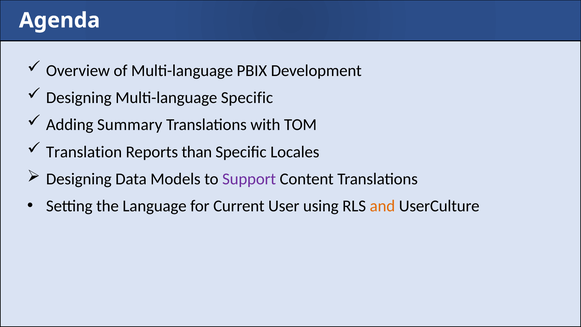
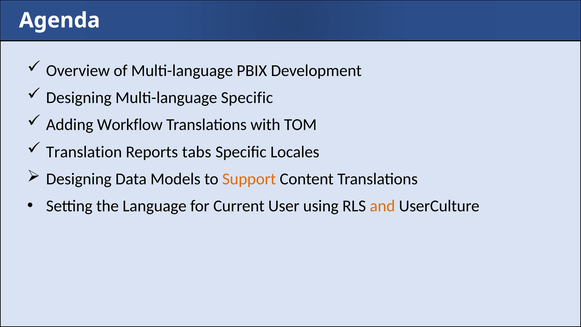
Summary: Summary -> Workflow (130, 125)
than: than -> tabs (197, 152)
Support colour: purple -> orange (249, 179)
